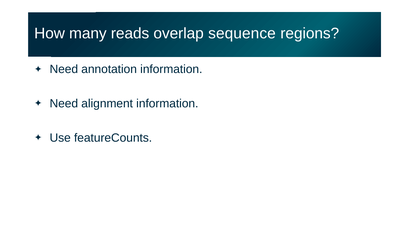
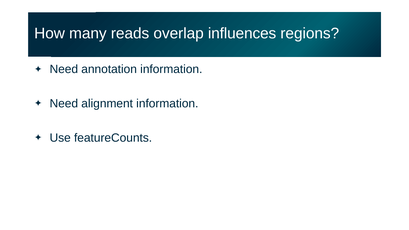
sequence: sequence -> influences (242, 34)
